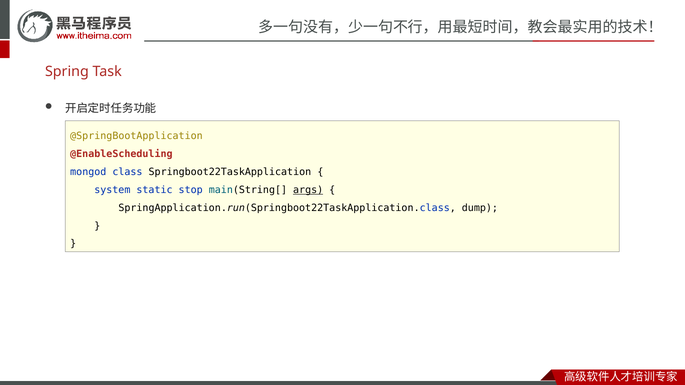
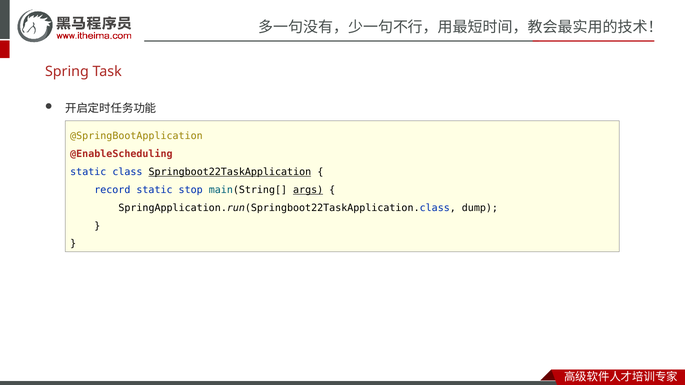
mongod: mongod -> static (88, 172)
Springboot22TaskApplication underline: none -> present (230, 172)
system: system -> record (112, 190)
